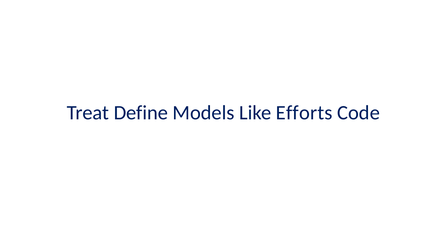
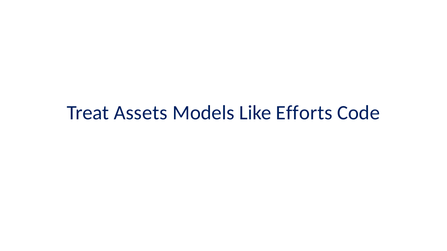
Define: Define -> Assets (141, 113)
